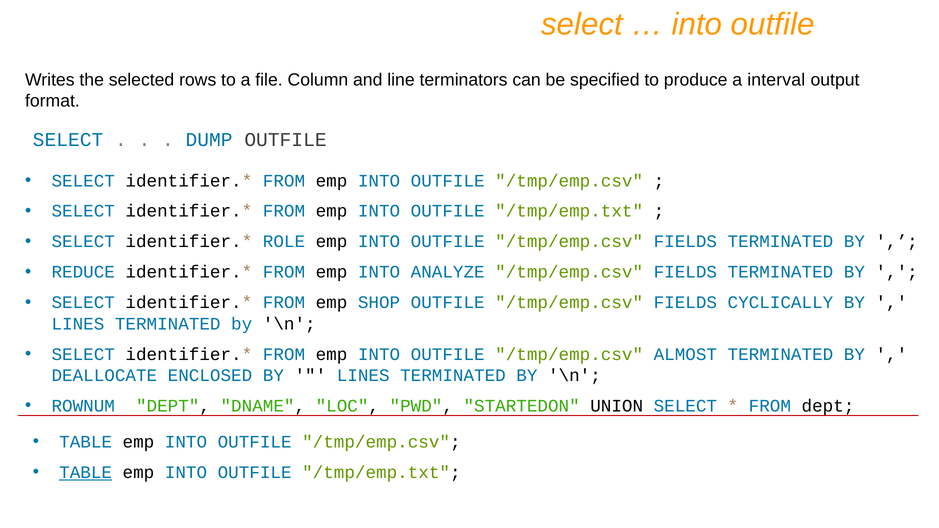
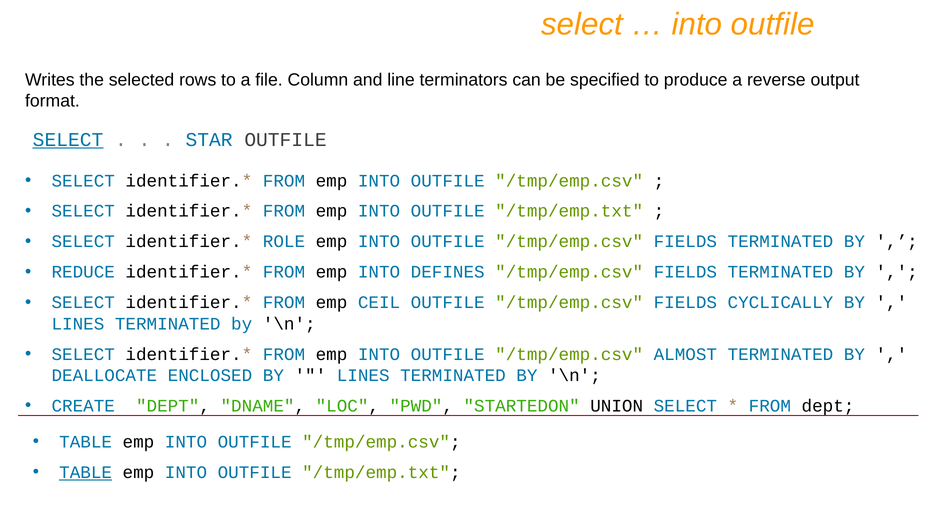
interval: interval -> reverse (776, 80)
SELECT underline: none -> present (68, 140)
DUMP: DUMP -> STAR (209, 140)
ANALYZE: ANALYZE -> DEFINES (448, 272)
SHOP: SHOP -> CEIL (379, 303)
ROWNUM: ROWNUM -> CREATE (83, 406)
